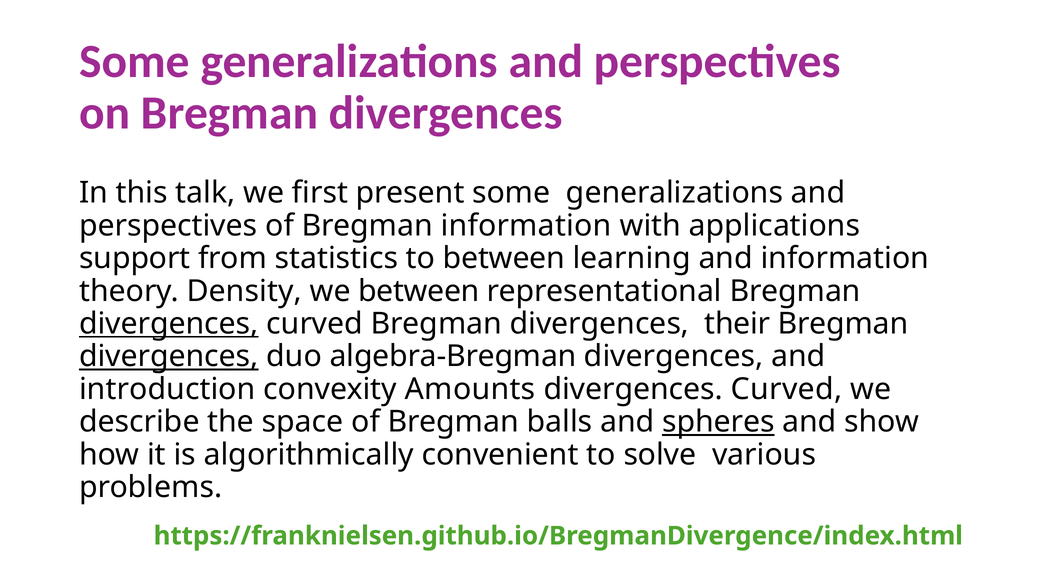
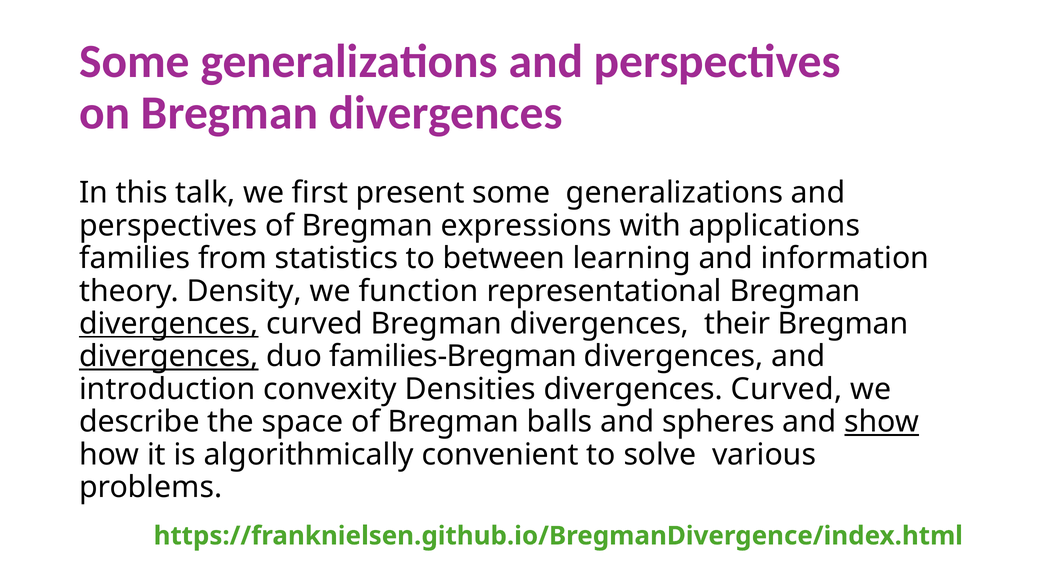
Bregman information: information -> expressions (526, 226)
support: support -> families (135, 258)
we between: between -> function (419, 291)
algebra-Bregman: algebra-Bregman -> families-Bregman (453, 356)
Amounts: Amounts -> Densities (470, 389)
spheres underline: present -> none (718, 422)
show underline: none -> present (882, 422)
